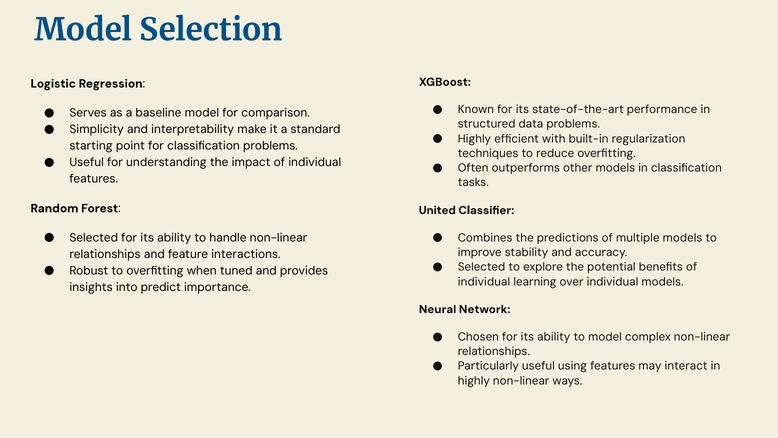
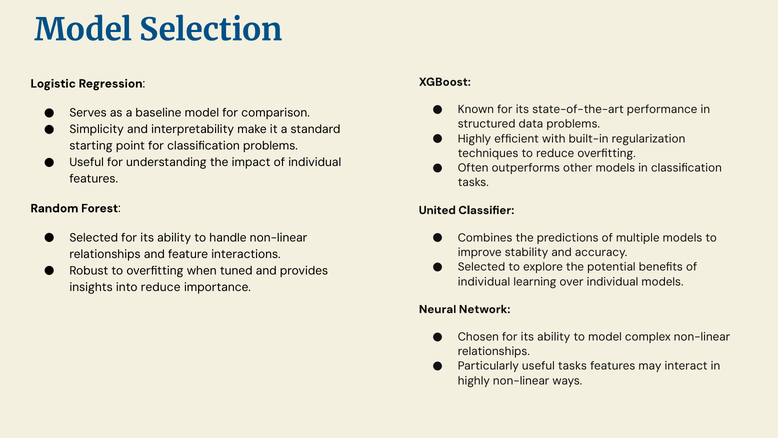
into predict: predict -> reduce (161, 287)
useful using: using -> tasks (572, 366)
